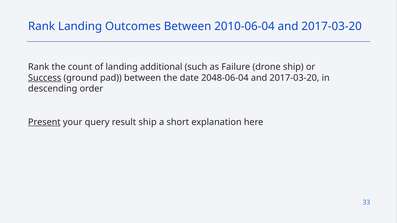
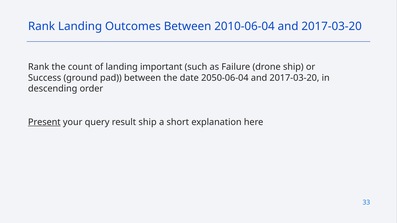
additional: additional -> important (161, 67)
Success underline: present -> none (45, 78)
2048-06-04: 2048-06-04 -> 2050-06-04 (225, 78)
